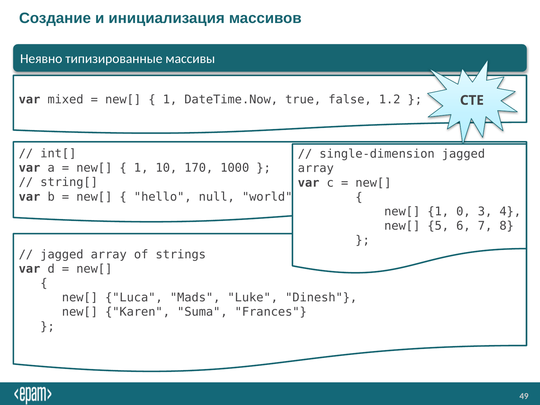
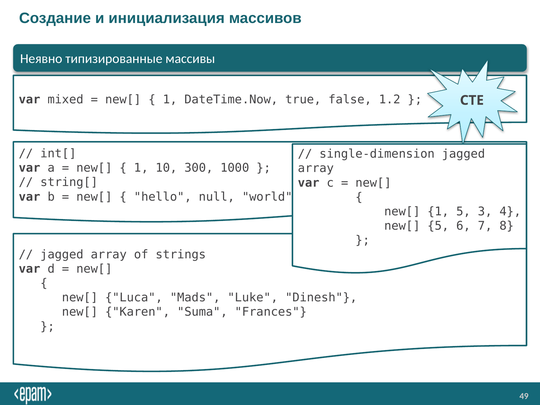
170: 170 -> 300 (199, 168)
1 0: 0 -> 5 (463, 212)
